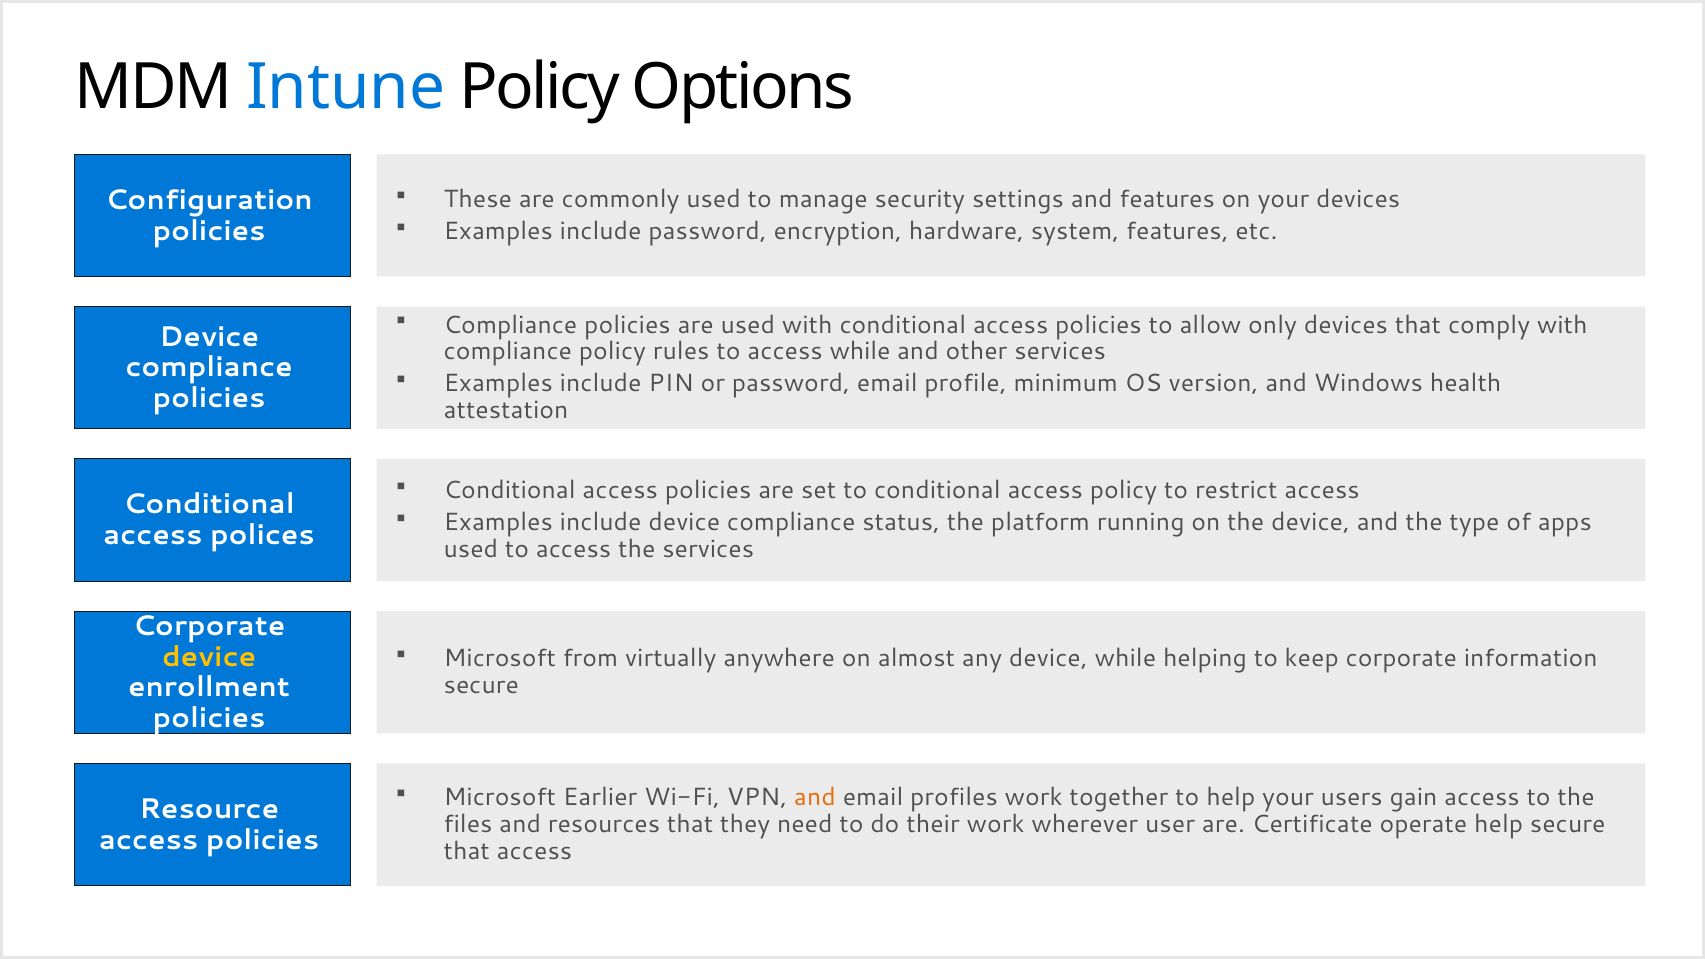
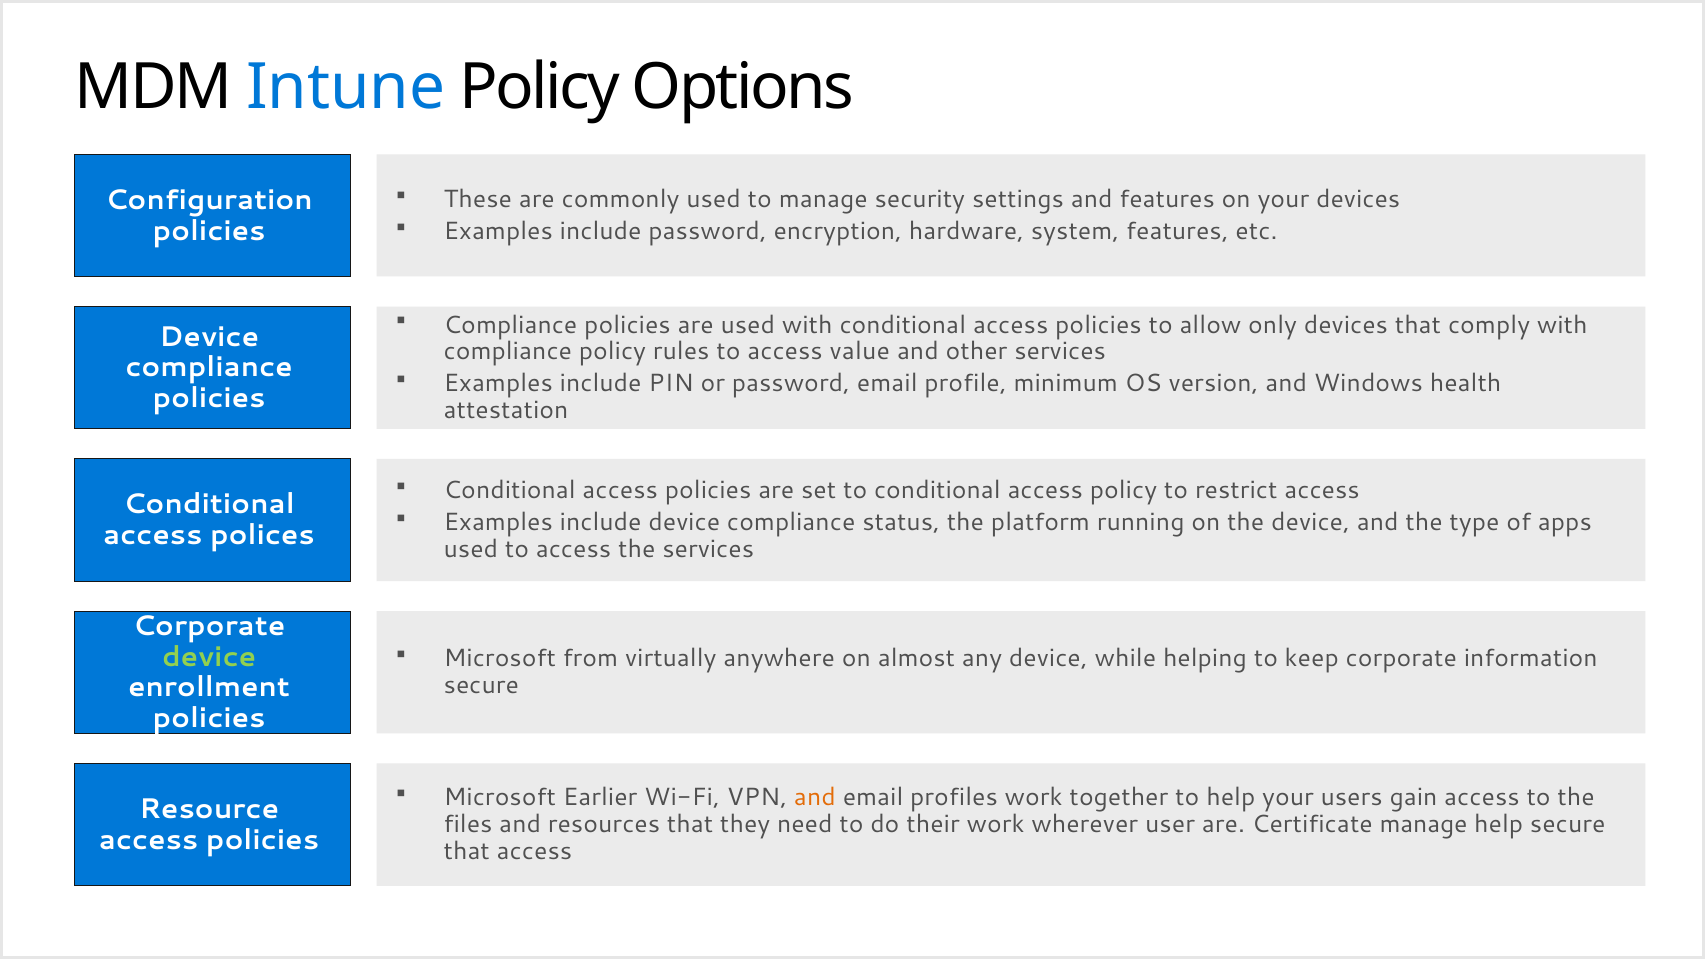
access while: while -> value (860, 352)
device colour: yellow -> light green (209, 657)
Certificate operate: operate -> manage (1424, 824)
